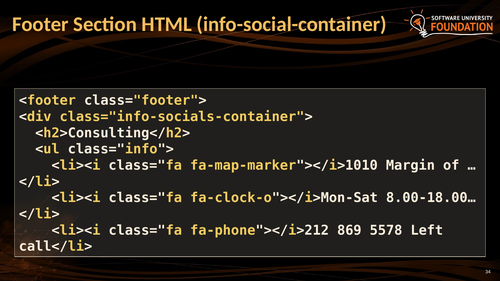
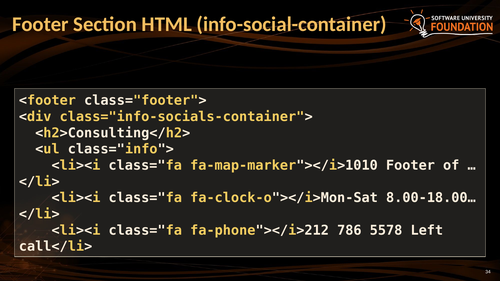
fa-map-marker"></i>1010 Margin: Margin -> Footer (410, 166)
869: 869 -> 786 (349, 231)
